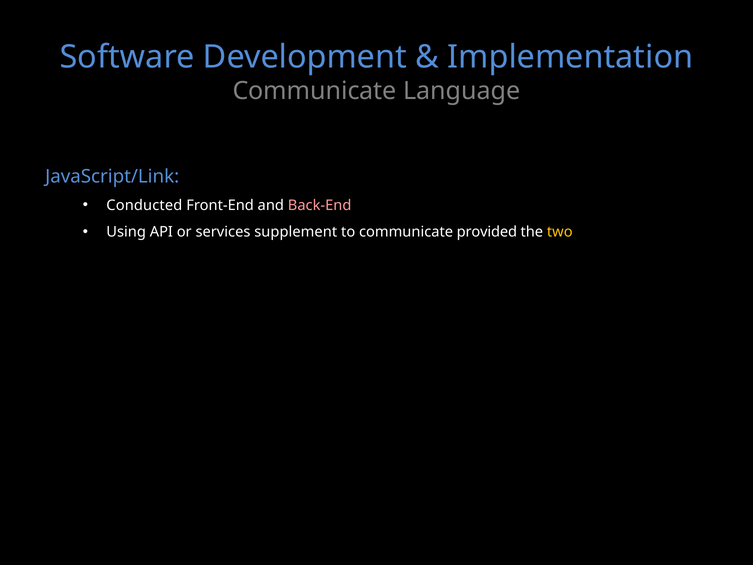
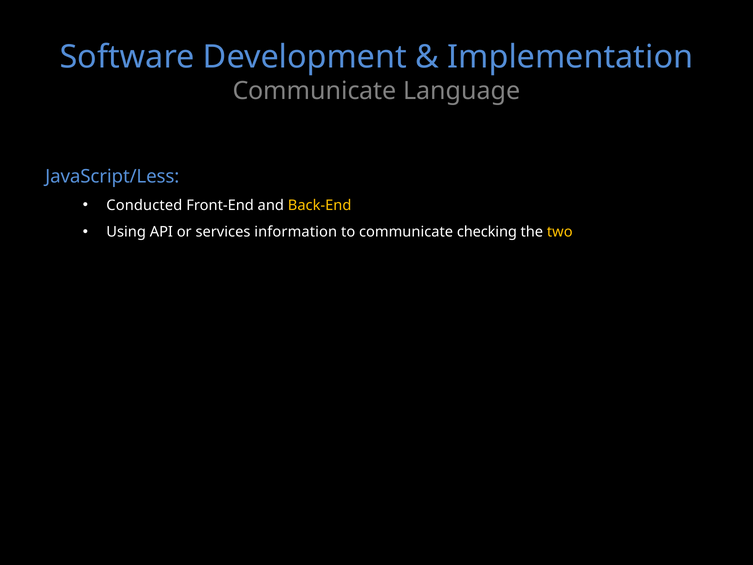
JavaScript/Link: JavaScript/Link -> JavaScript/Less (112, 176)
Back-End colour: pink -> yellow (320, 205)
supplement: supplement -> information (296, 232)
provided: provided -> checking (487, 232)
